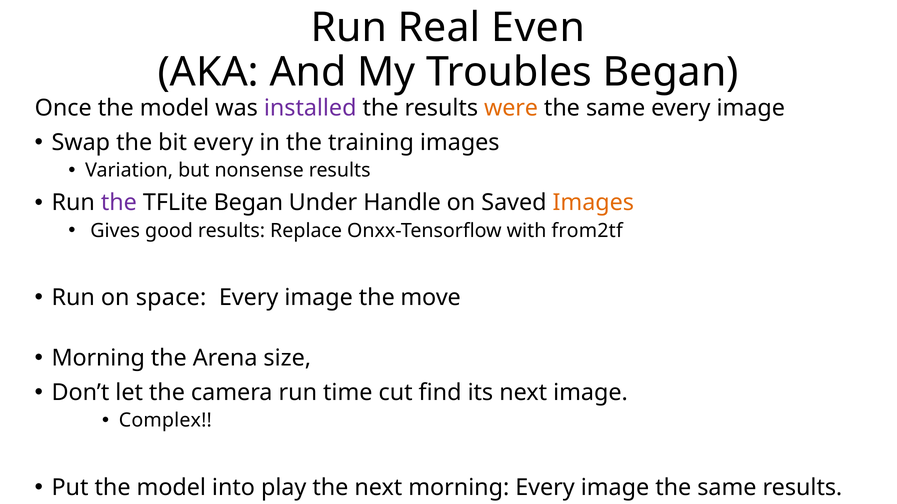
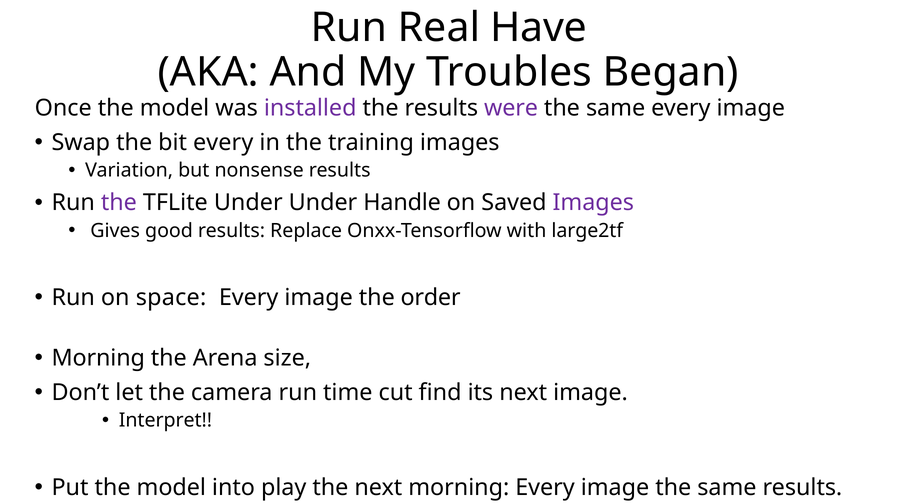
Even: Even -> Have (539, 28)
were colour: orange -> purple (511, 108)
TFLite Began: Began -> Under (248, 203)
Images colour: orange -> purple (593, 203)
from2tf: from2tf -> large2tf (587, 231)
move: move -> order (431, 298)
Complex: Complex -> Interpret (165, 421)
